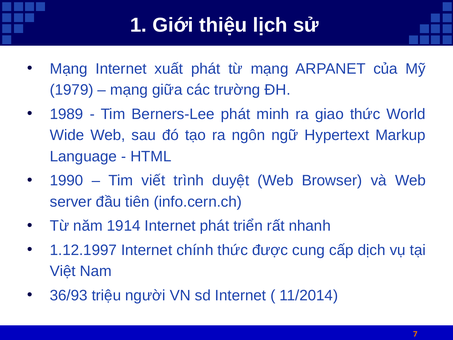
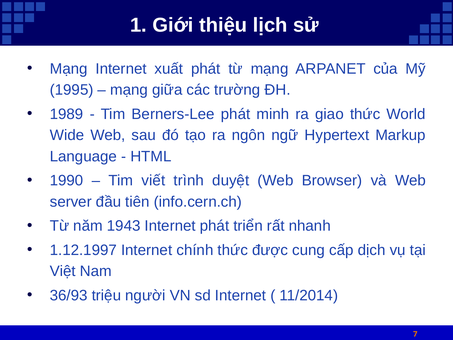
1979: 1979 -> 1995 (72, 90)
1914: 1914 -> 1943 (124, 226)
